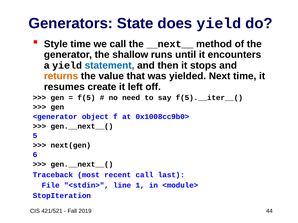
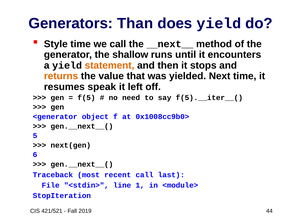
State: State -> Than (135, 23)
statement colour: blue -> orange (110, 66)
create: create -> speak (102, 87)
